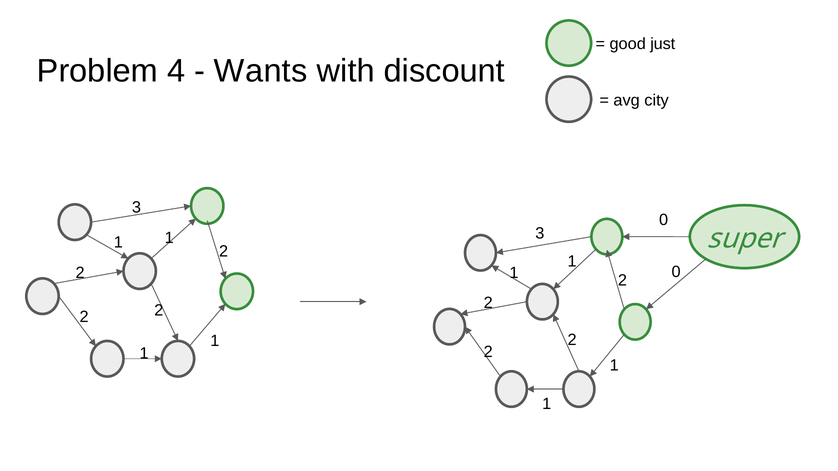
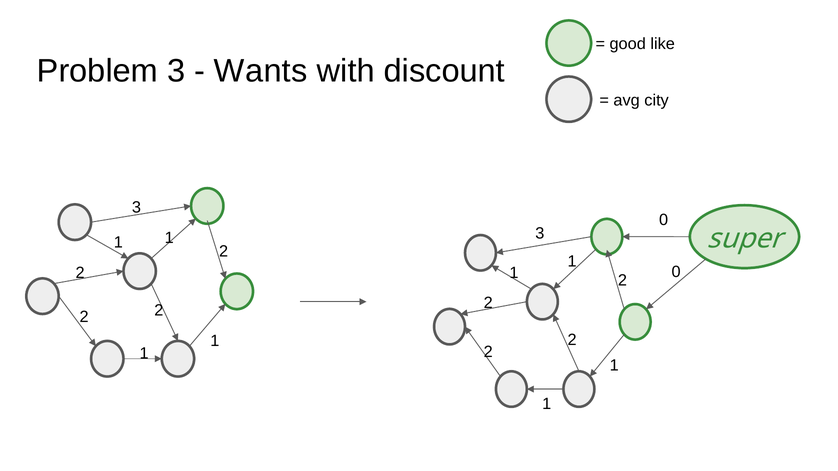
just: just -> like (663, 44)
Problem 4: 4 -> 3 (176, 71)
